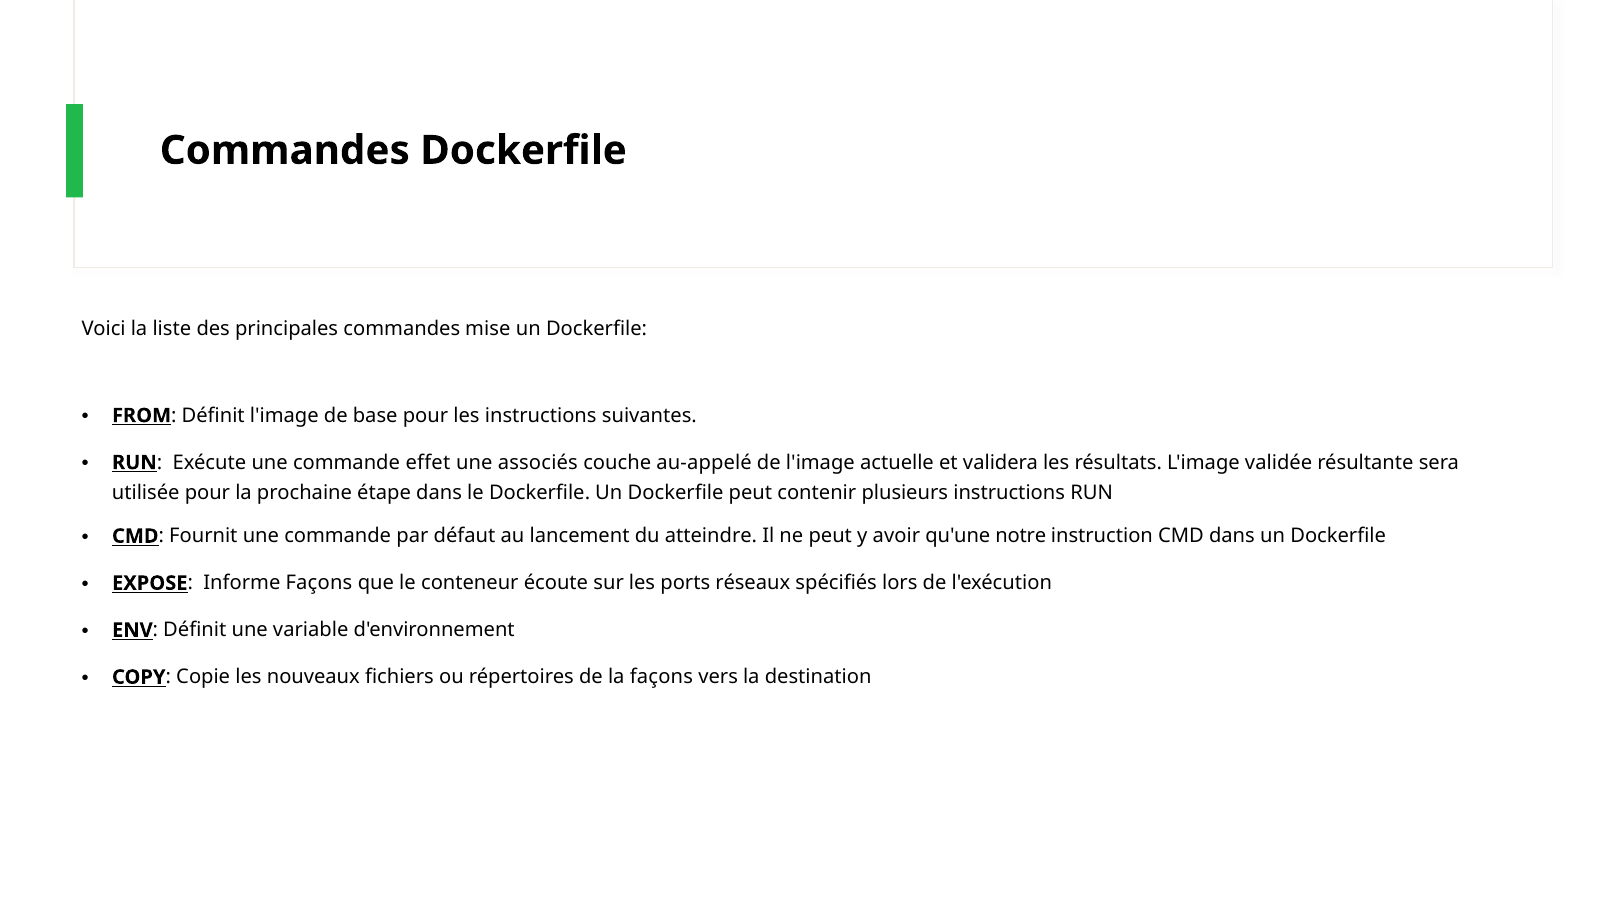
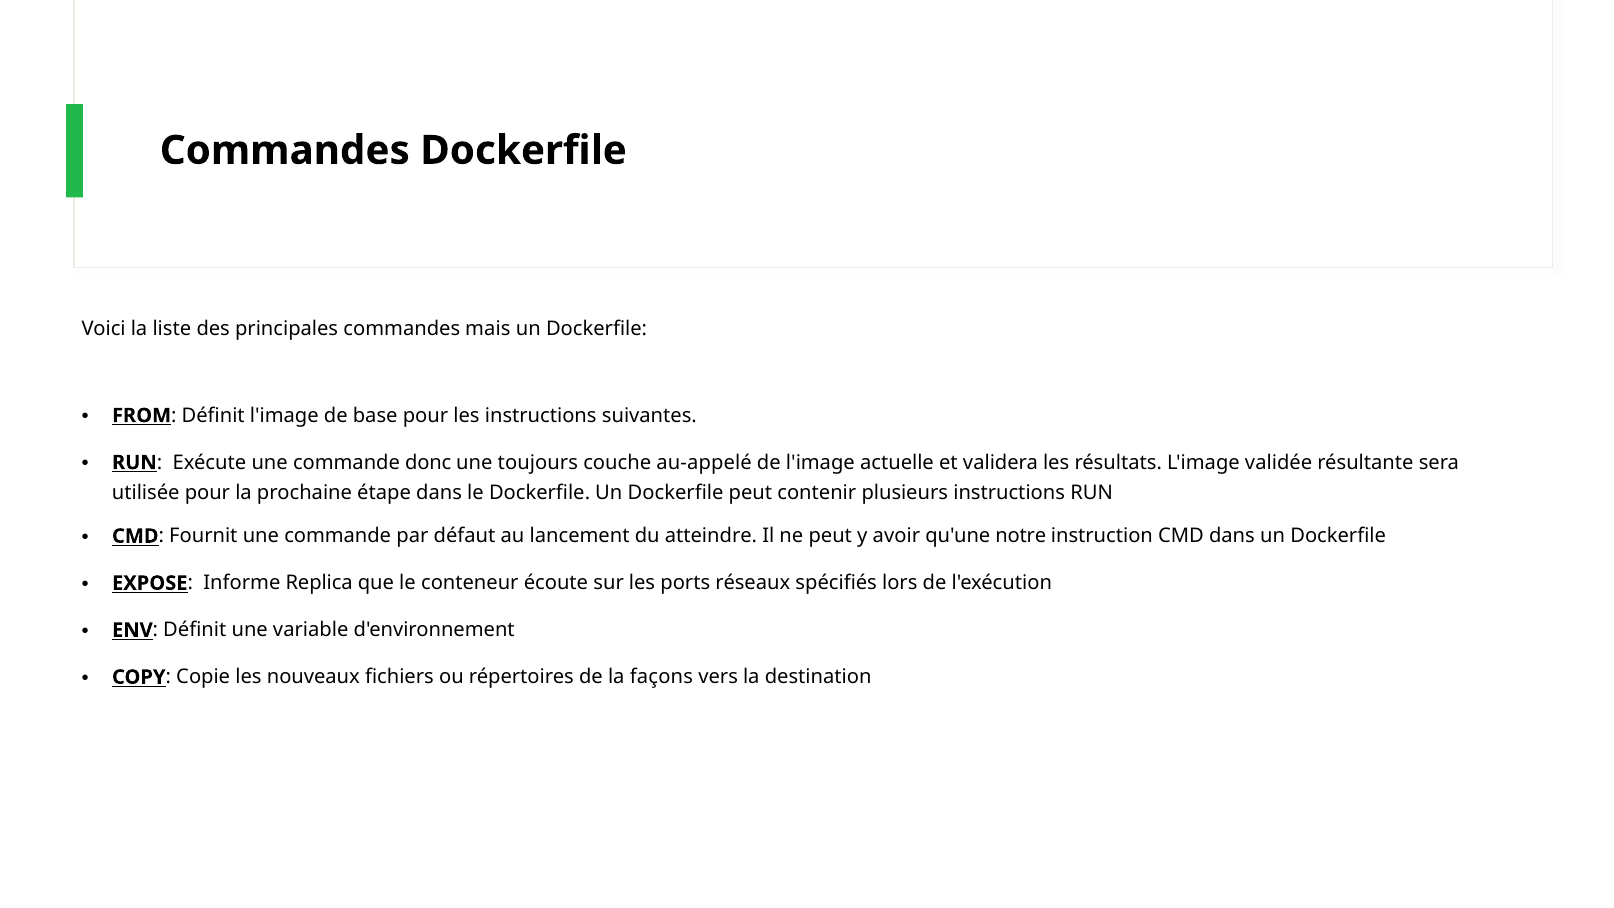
mise: mise -> mais (488, 328)
effet: effet -> donc (428, 462)
associés: associés -> toujours (538, 462)
Informe Façons: Façons -> Replica (319, 583)
